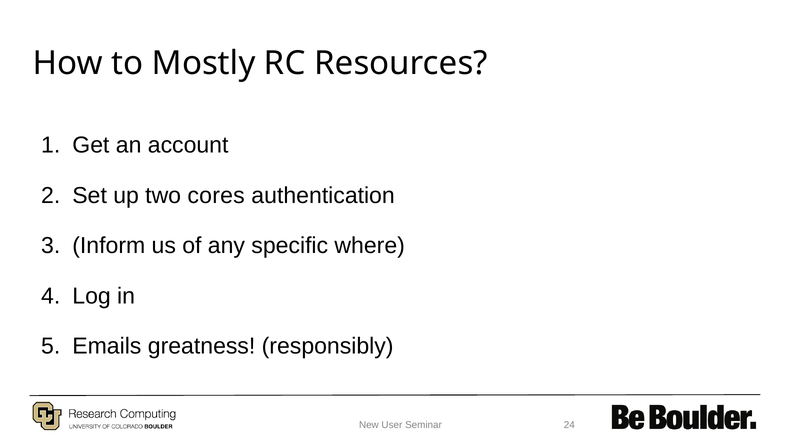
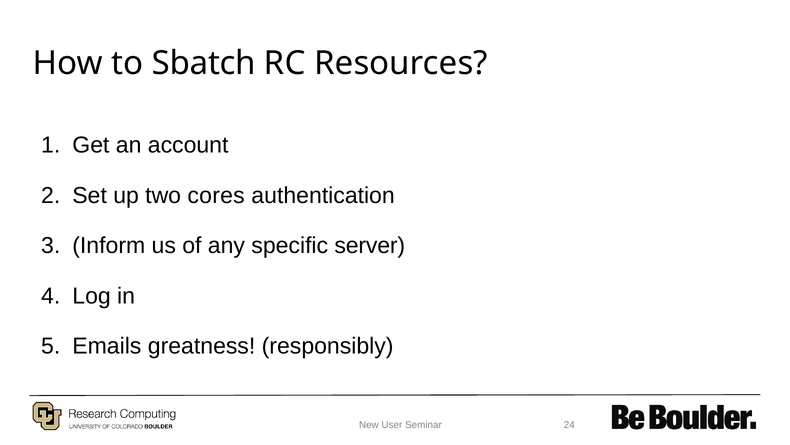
Mostly: Mostly -> Sbatch (204, 63)
where: where -> server (370, 245)
